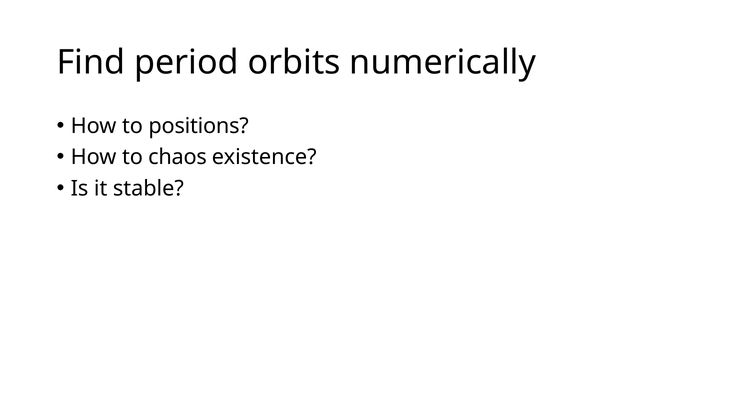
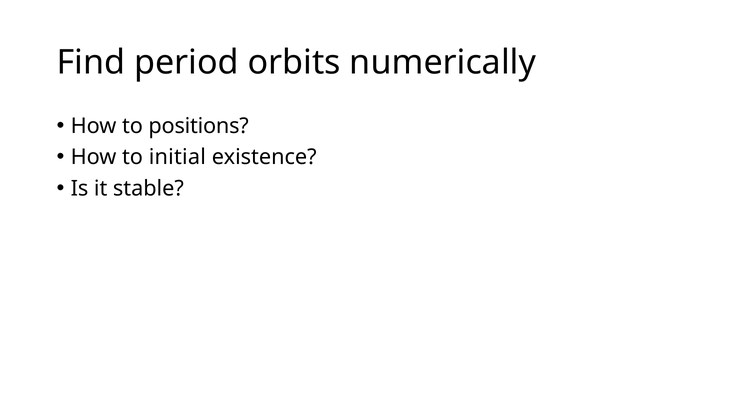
chaos: chaos -> initial (177, 157)
